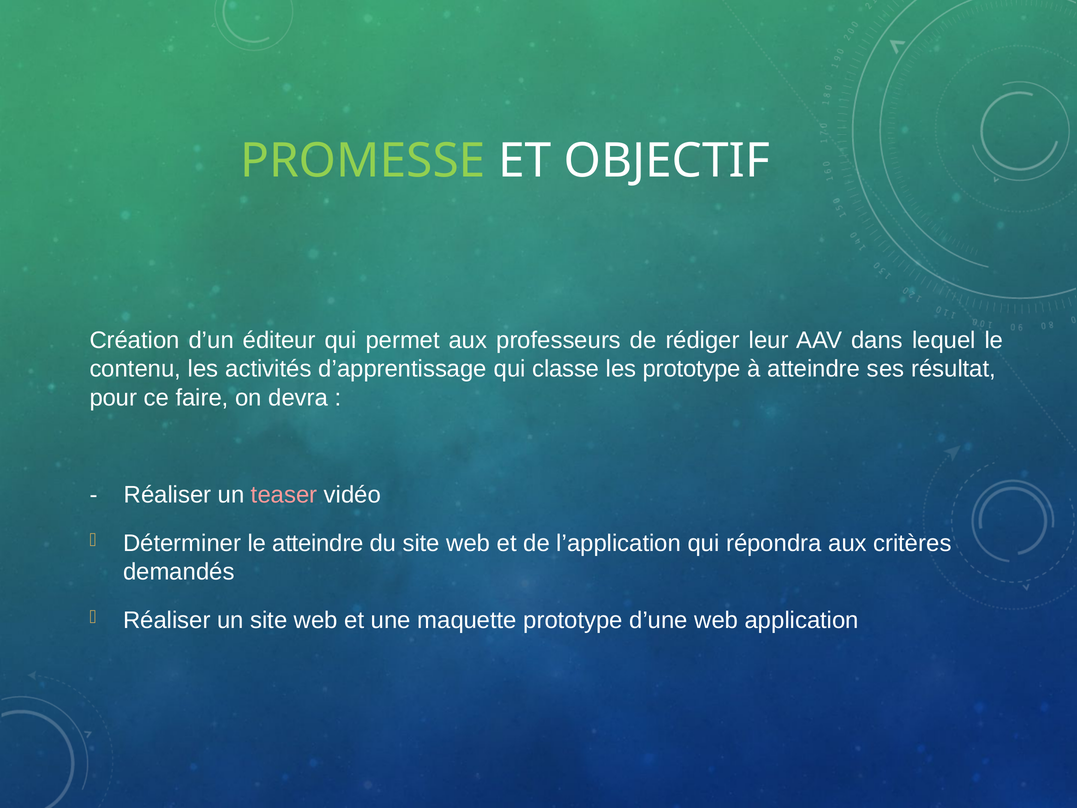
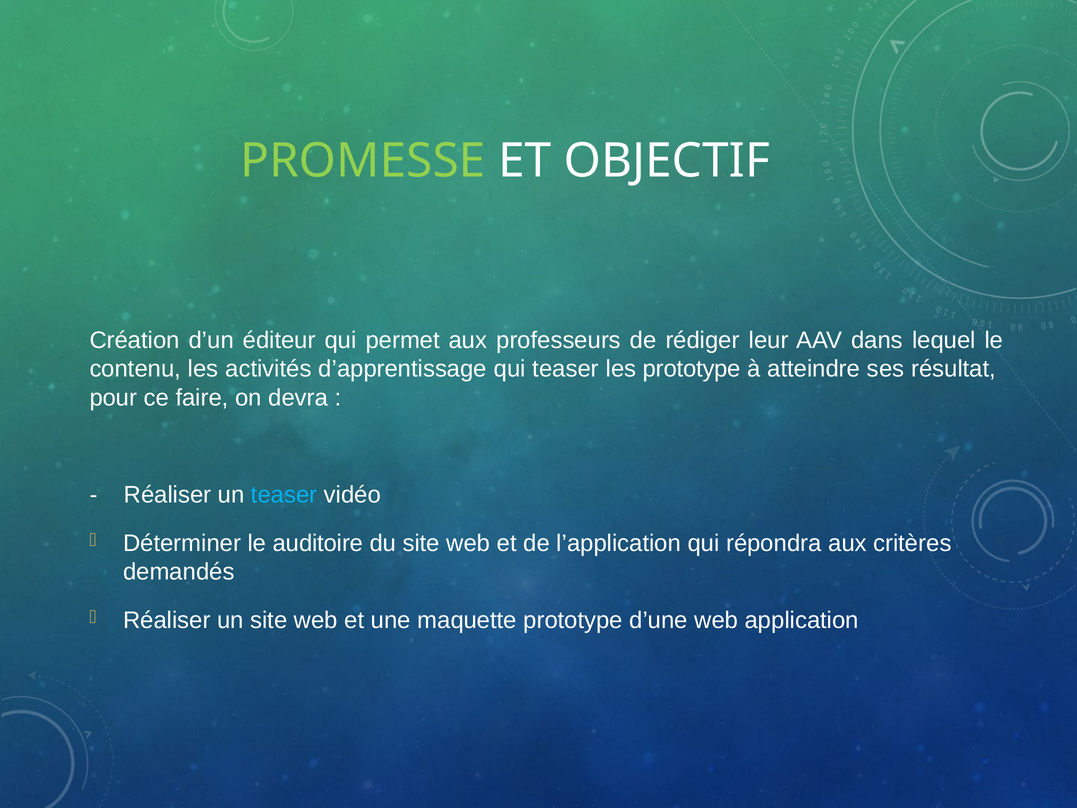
qui classe: classe -> teaser (566, 369)
teaser colour: pink -> light blue (284, 495)
le atteindre: atteindre -> auditoire (318, 543)
